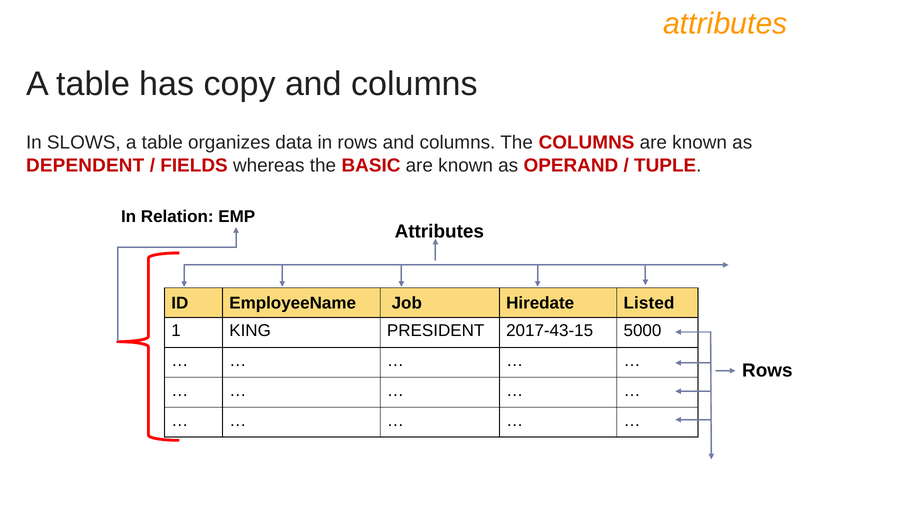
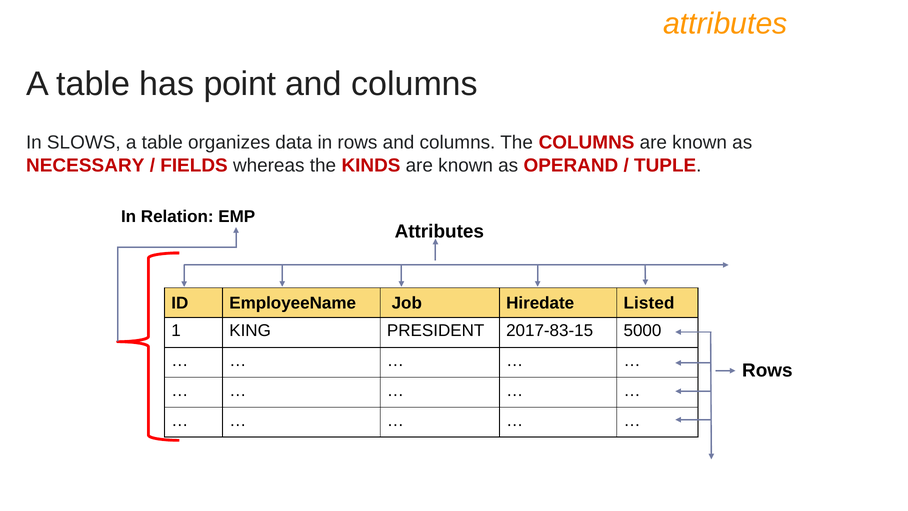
copy: copy -> point (240, 84)
DEPENDENT: DEPENDENT -> NECESSARY (85, 165)
BASIC: BASIC -> KINDS (371, 165)
2017-43-15: 2017-43-15 -> 2017-83-15 (550, 331)
